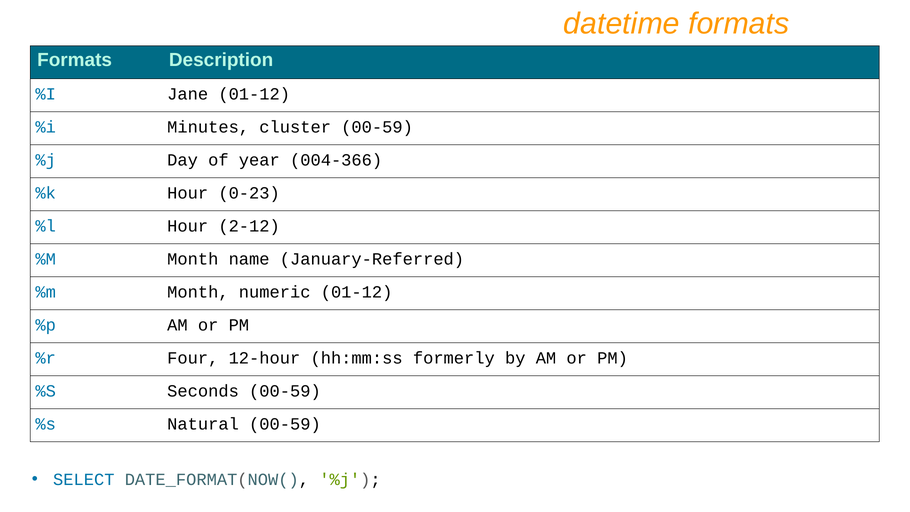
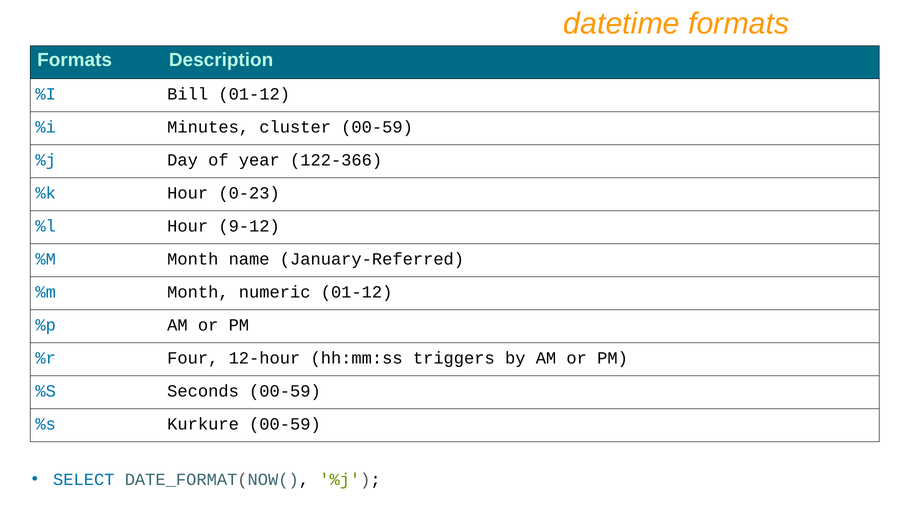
Jane: Jane -> Bill (188, 94)
004-366: 004-366 -> 122-366 (336, 160)
2-12: 2-12 -> 9-12 (249, 226)
formerly: formerly -> triggers (454, 358)
Natural: Natural -> Kurkure (203, 424)
